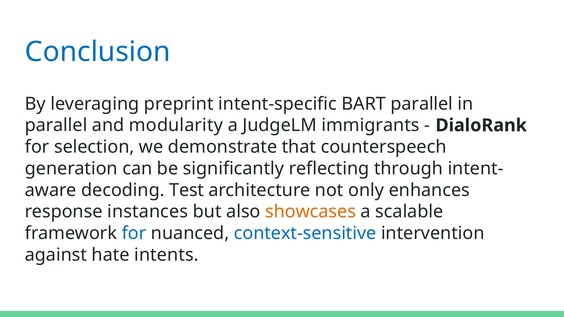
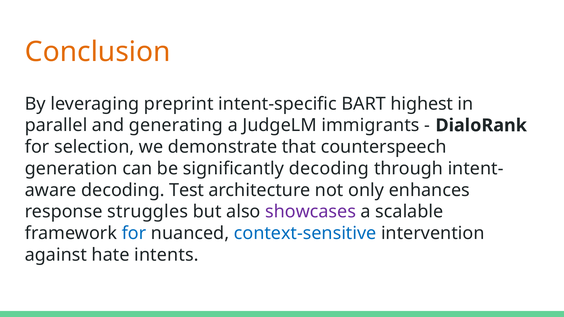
Conclusion colour: blue -> orange (98, 52)
BART parallel: parallel -> highest (422, 104)
modularity: modularity -> generating (176, 125)
significantly reflecting: reflecting -> decoding (329, 169)
instances: instances -> struggles (148, 212)
showcases colour: orange -> purple (311, 212)
